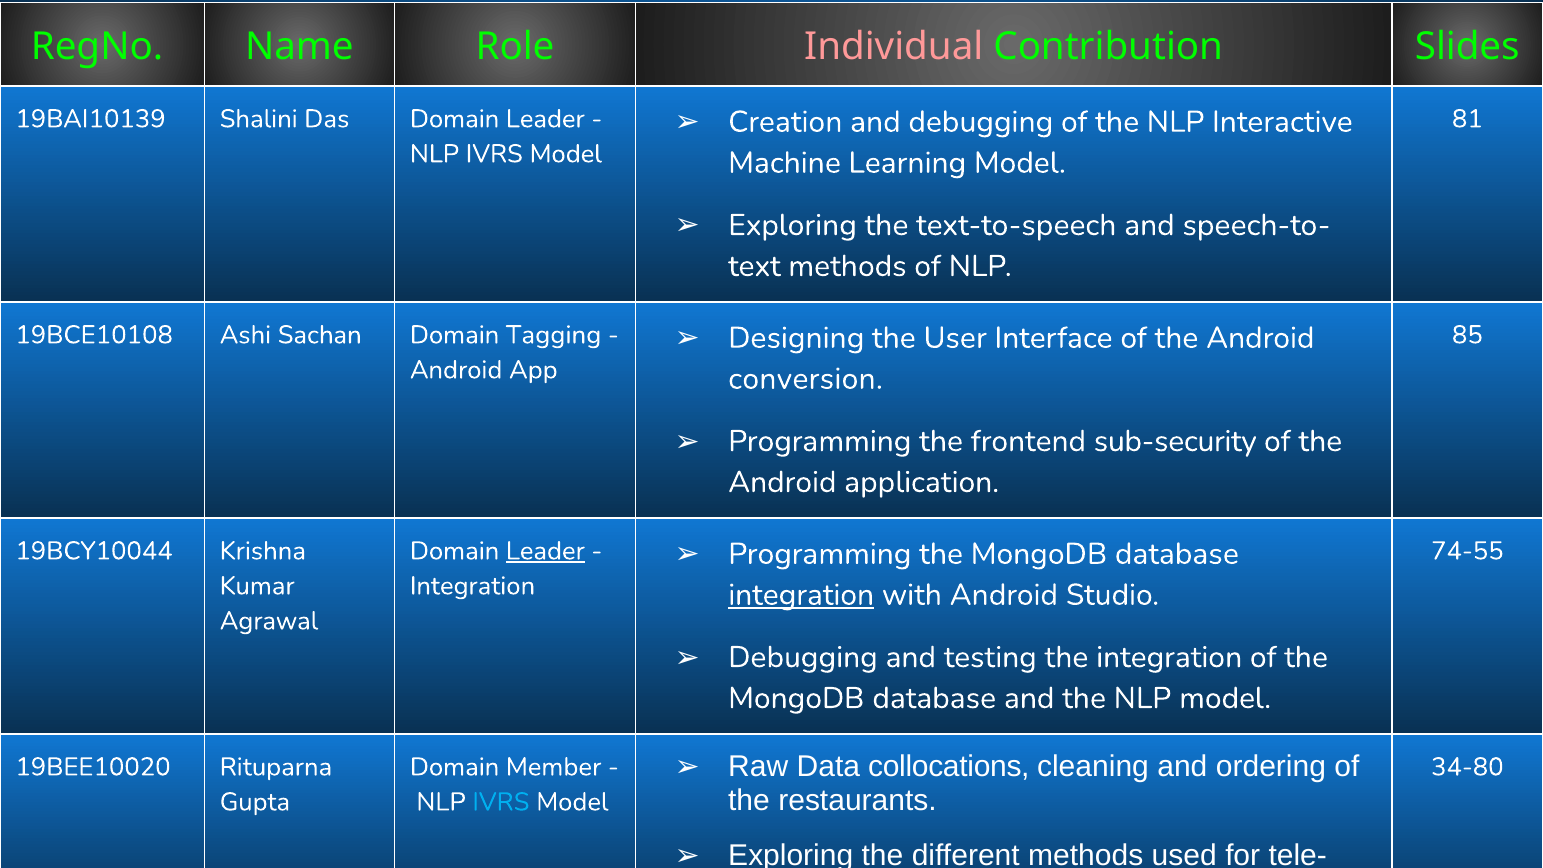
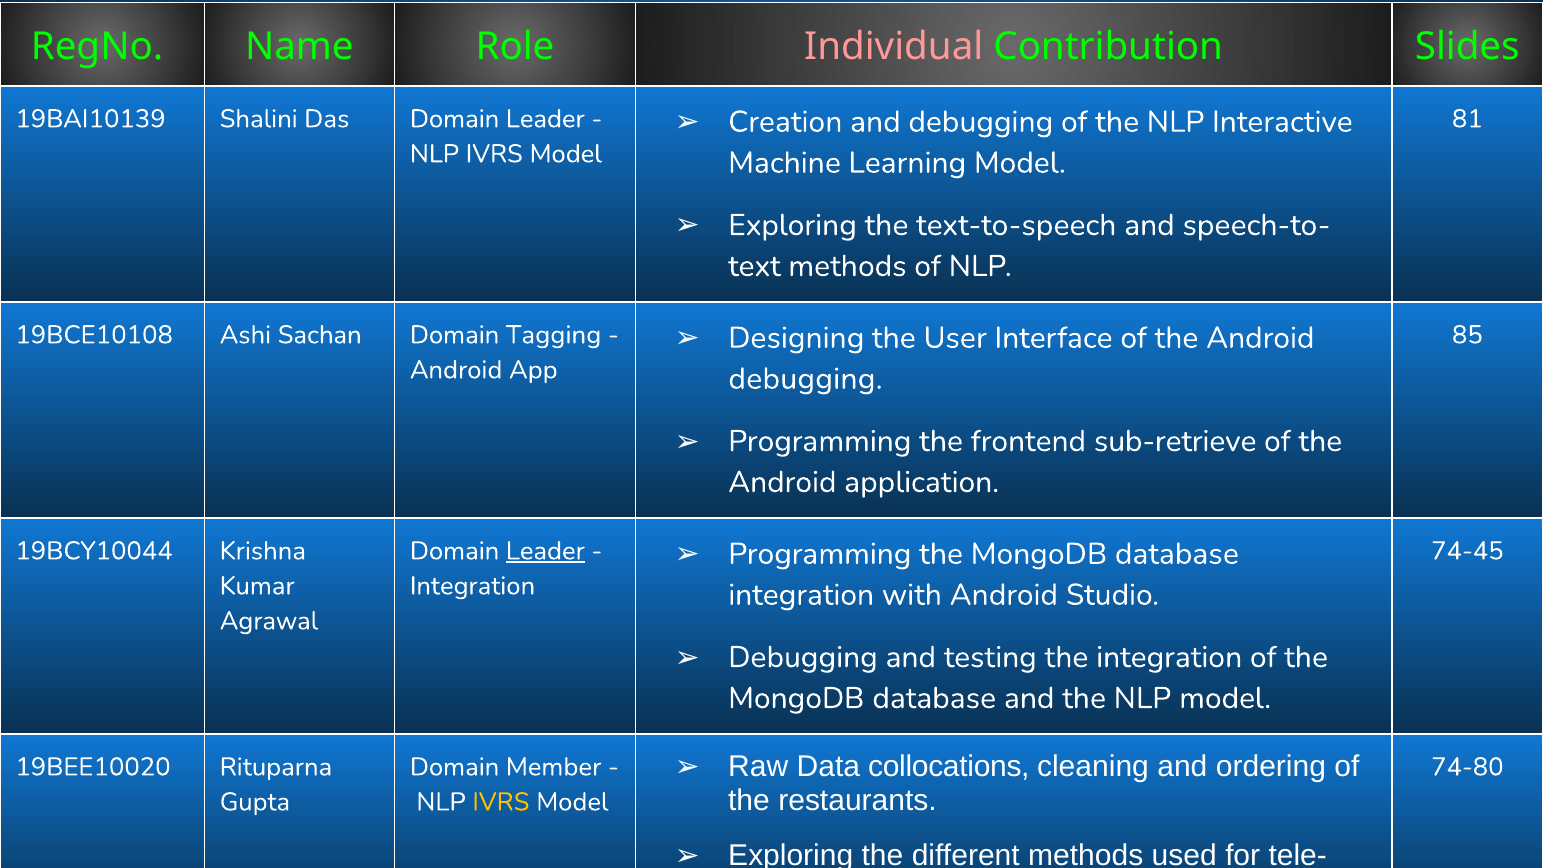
conversion: conversion -> debugging (805, 379)
sub-security: sub-security -> sub-retrieve (1175, 441)
74-55: 74-55 -> 74-45 (1467, 551)
integration underline: present -> none (801, 595)
34-80: 34-80 -> 74-80 (1467, 767)
IVRS colour: light blue -> yellow (501, 802)
